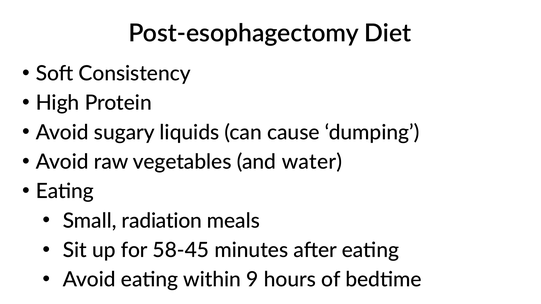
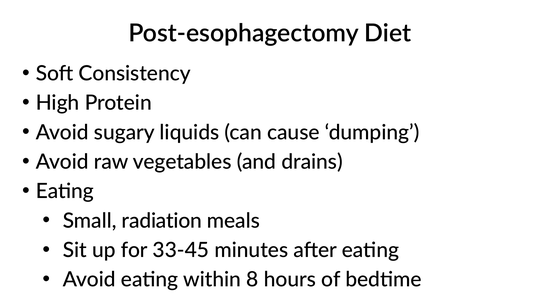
water: water -> drains (312, 162)
58-45: 58-45 -> 33-45 (181, 250)
9: 9 -> 8 (252, 280)
